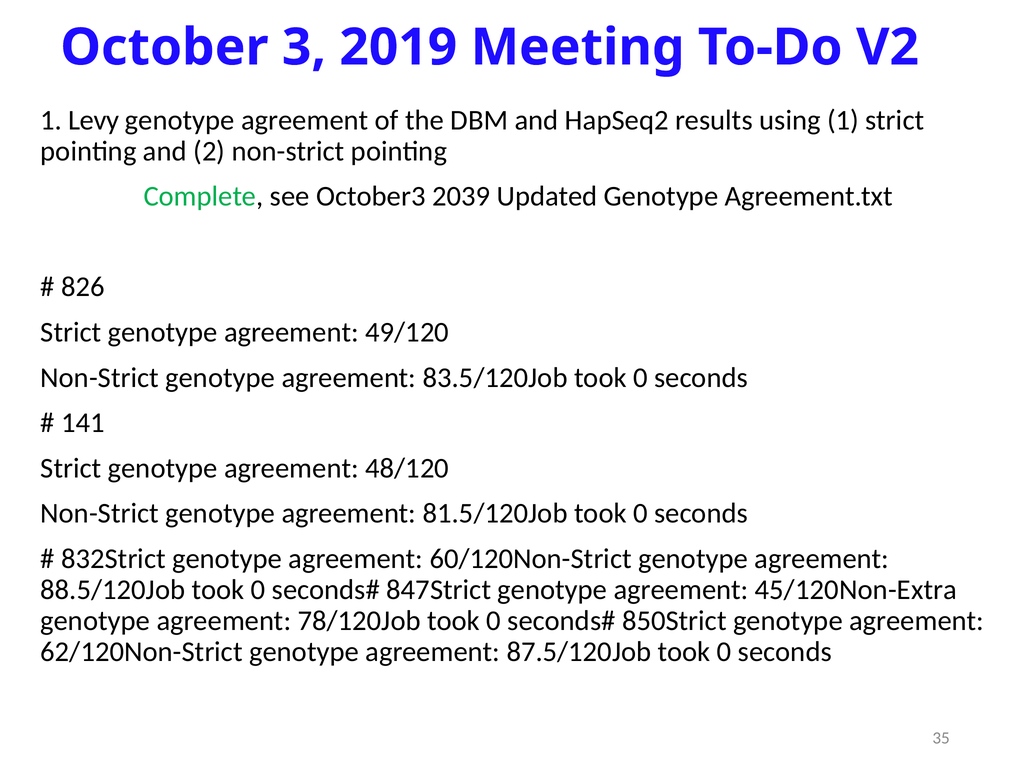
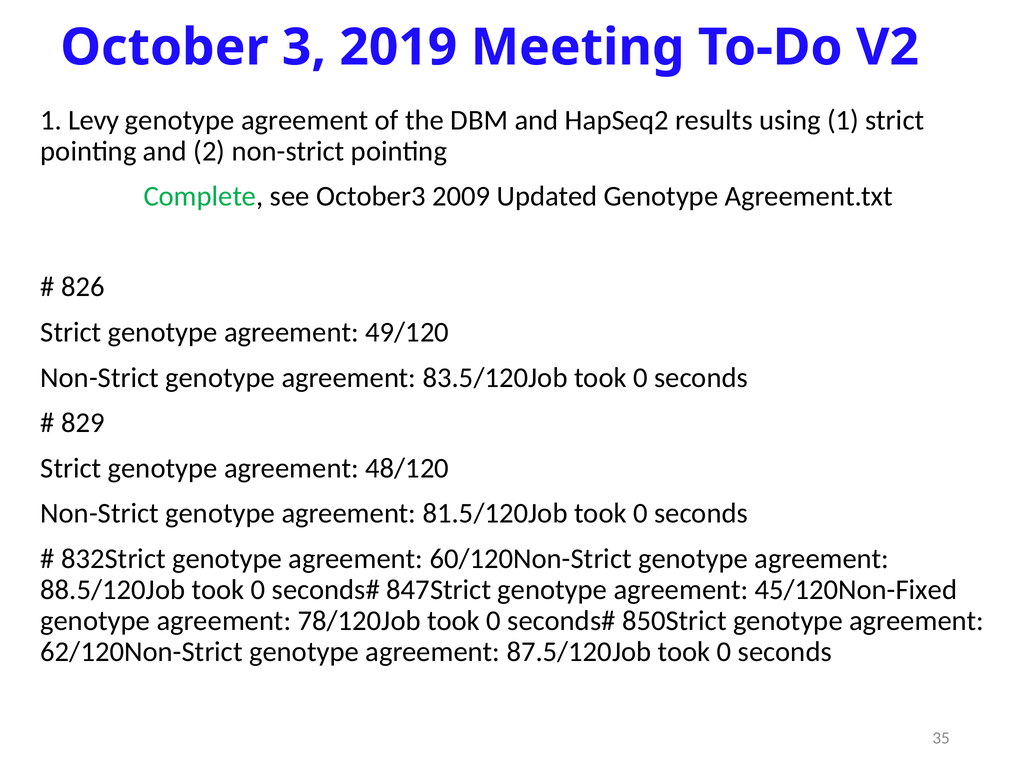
2039: 2039 -> 2009 (461, 197)
141: 141 -> 829 (83, 423)
45/120Non-Extra: 45/120Non-Extra -> 45/120Non-Fixed (856, 590)
